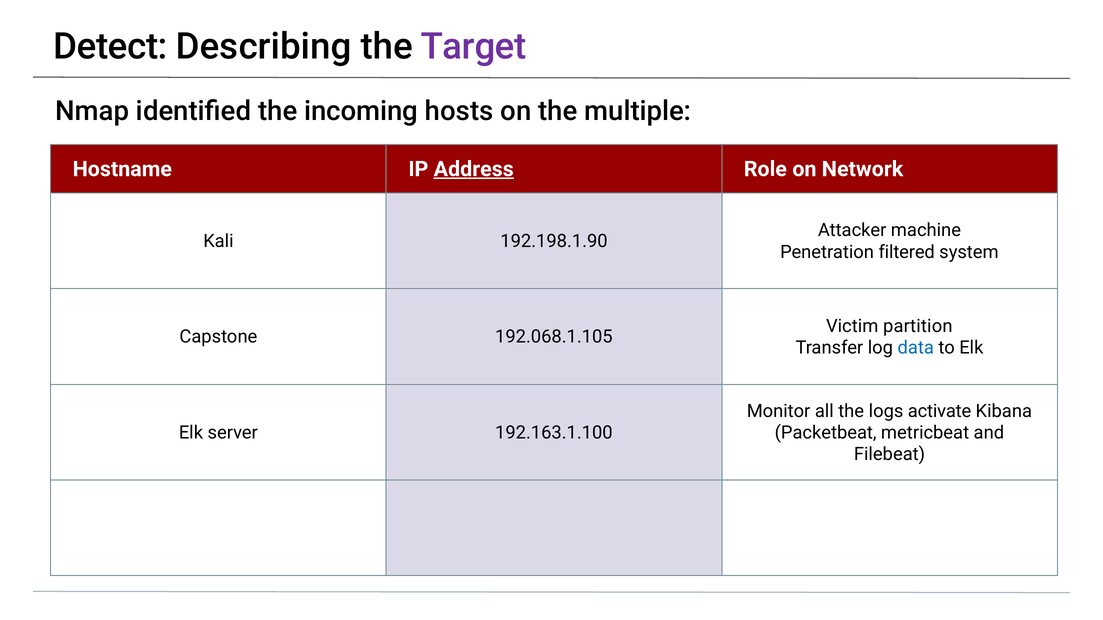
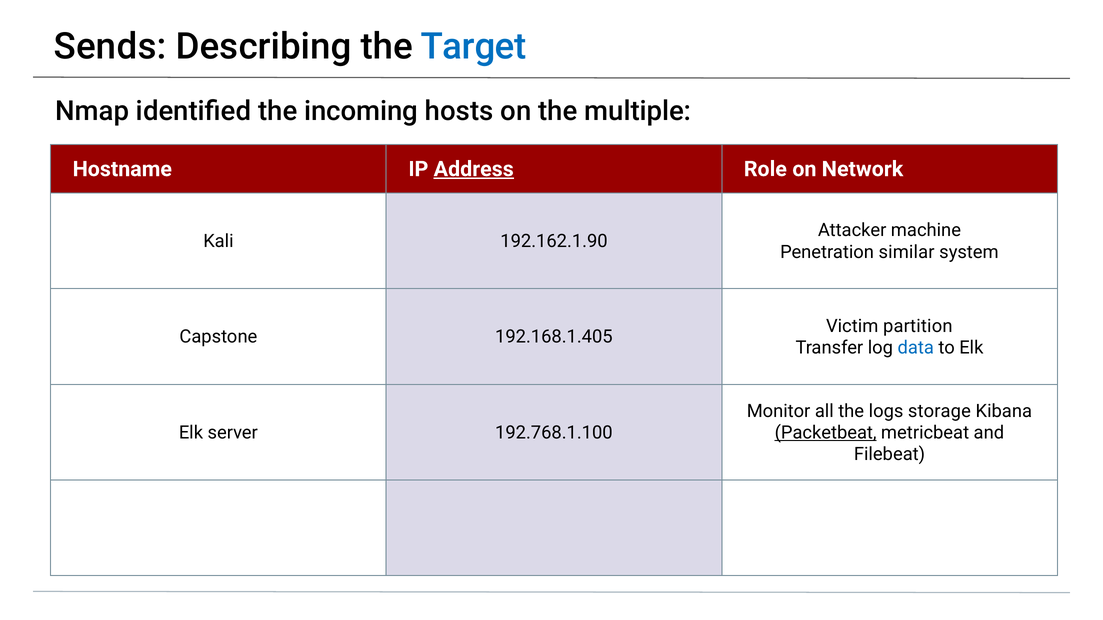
Detect: Detect -> Sends (110, 47)
Target colour: purple -> blue (474, 47)
192.198.1.90: 192.198.1.90 -> 192.162.1.90 (554, 241)
filtered: filtered -> similar (907, 252)
192.068.1.105: 192.068.1.105 -> 192.168.1.405 (554, 337)
activate: activate -> storage (939, 411)
192.163.1.100: 192.163.1.100 -> 192.768.1.100 (554, 433)
Packetbeat underline: none -> present (826, 433)
